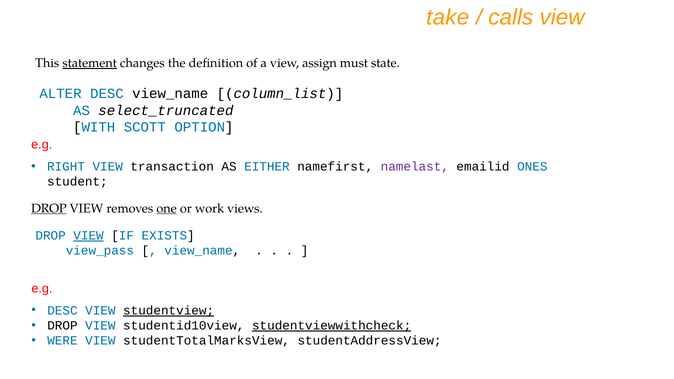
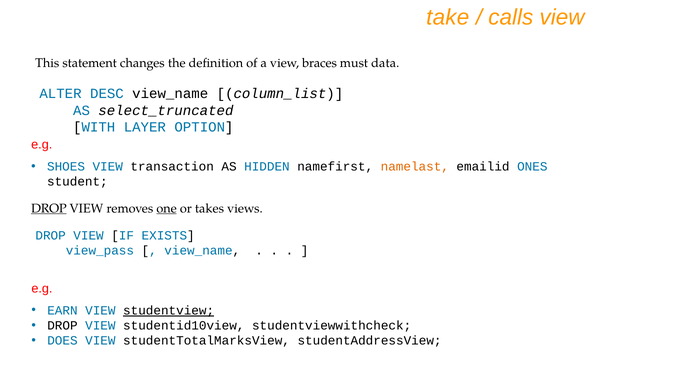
statement underline: present -> none (90, 63)
assign: assign -> braces (320, 63)
state: state -> data (385, 63)
SCOTT: SCOTT -> LAYER (145, 127)
RIGHT: RIGHT -> SHOES (66, 167)
EITHER: EITHER -> HIDDEN (267, 167)
namelast colour: purple -> orange (415, 167)
work: work -> takes (209, 208)
VIEW underline: present -> none (89, 236)
DESC: DESC -> EARN (62, 311)
studentviewwithcheck underline: present -> none (332, 326)
WERE: WERE -> DOES (62, 341)
